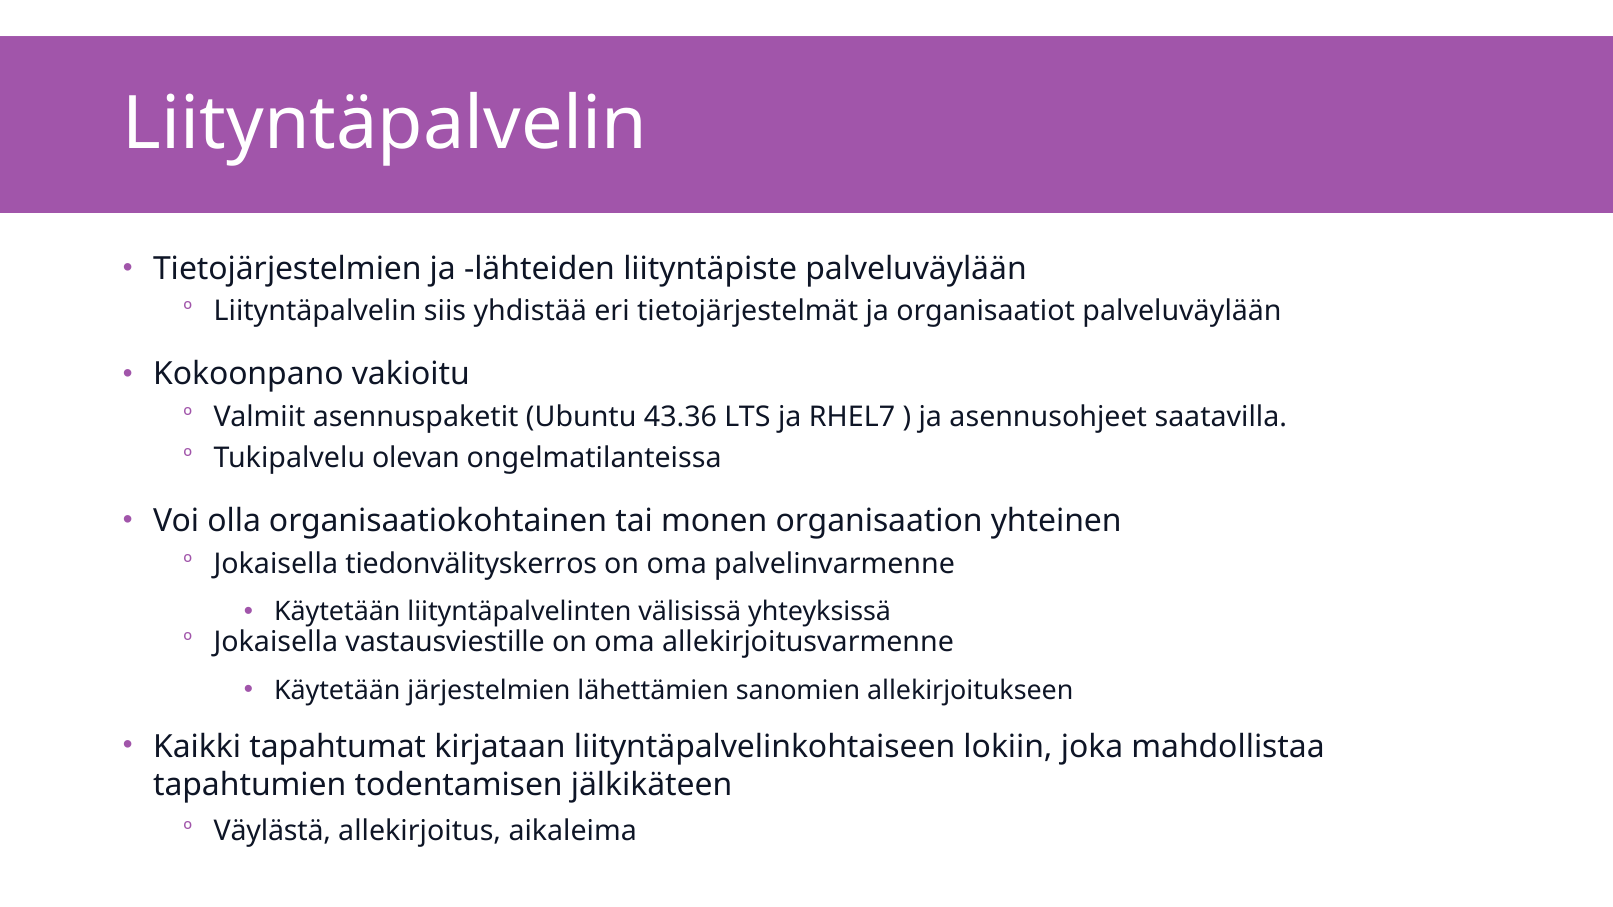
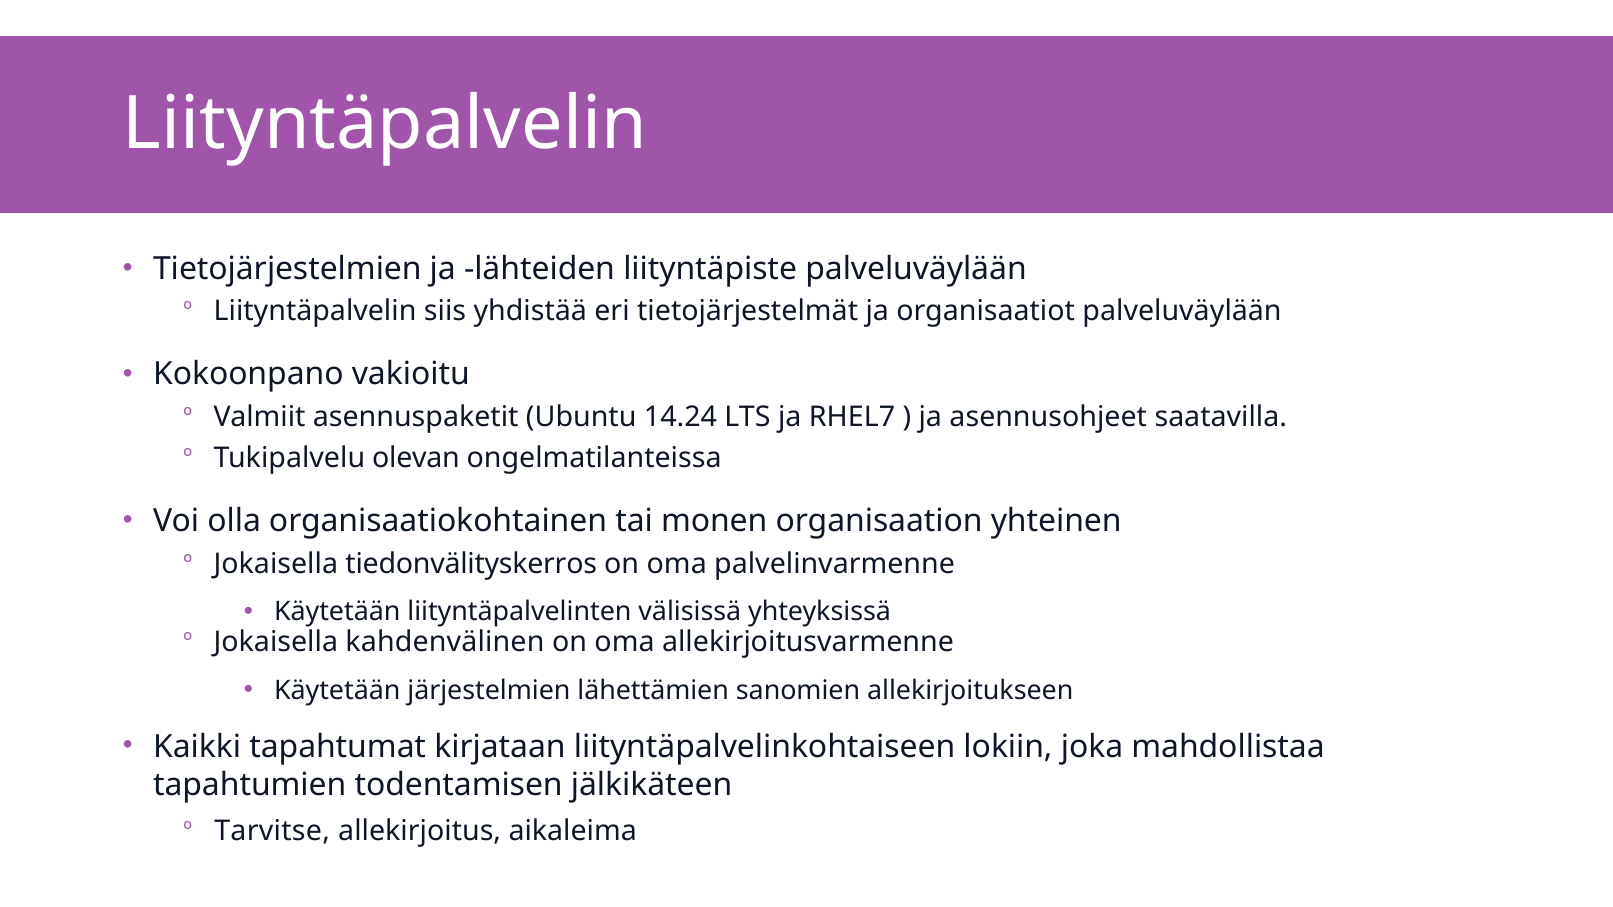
43.36: 43.36 -> 14.24 (680, 417)
vastausviestille: vastausviestille -> kahdenvälinen (445, 642)
Väylästä: Väylästä -> Tarvitse (272, 831)
